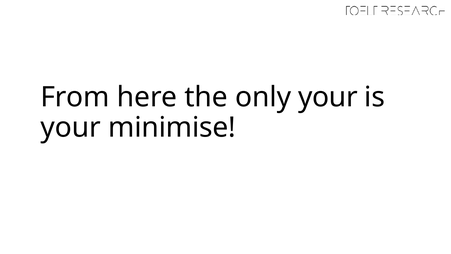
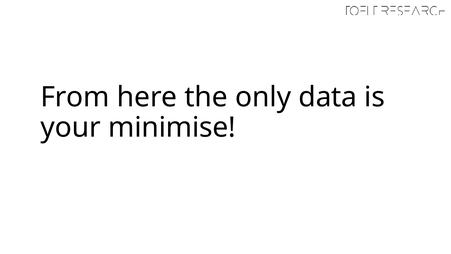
only your: your -> data (328, 97)
